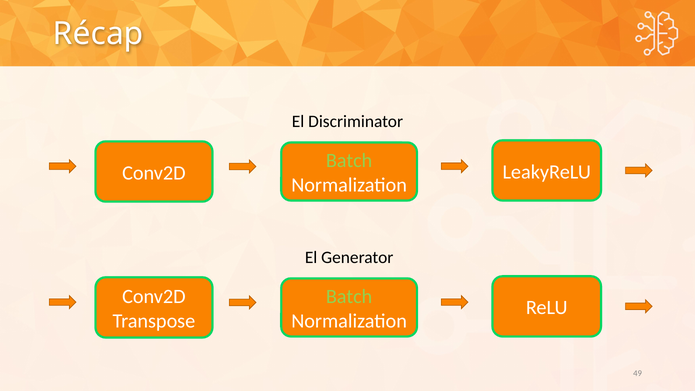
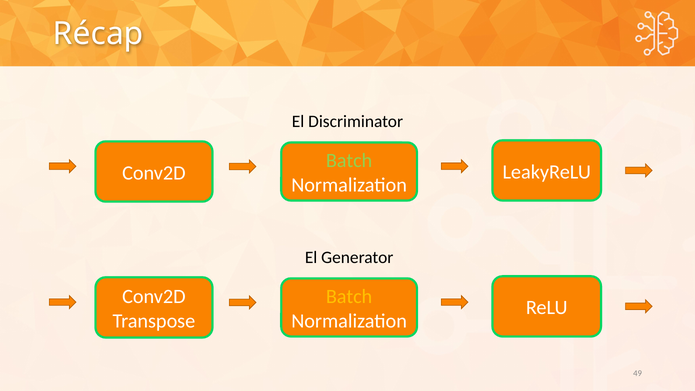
Batch colour: light green -> yellow (349, 297)
